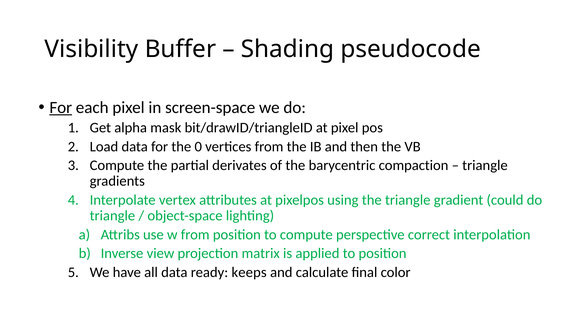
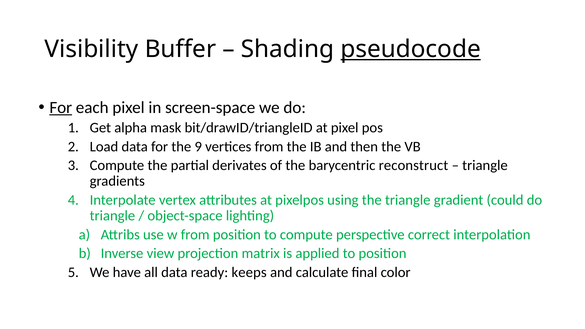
pseudocode underline: none -> present (411, 49)
0: 0 -> 9 (198, 147)
compaction: compaction -> reconstruct (413, 165)
